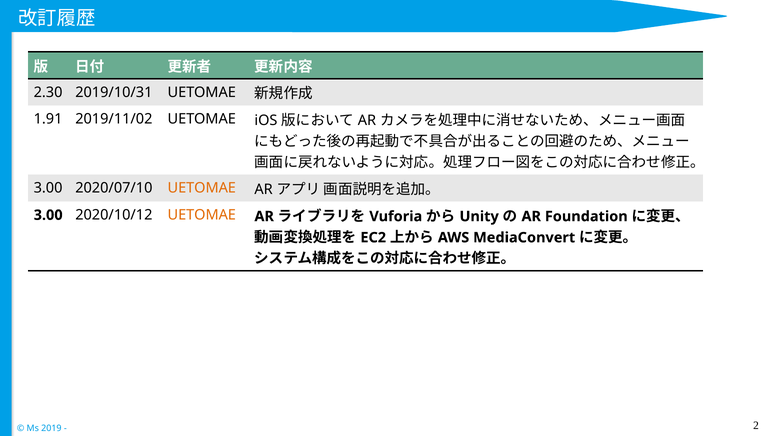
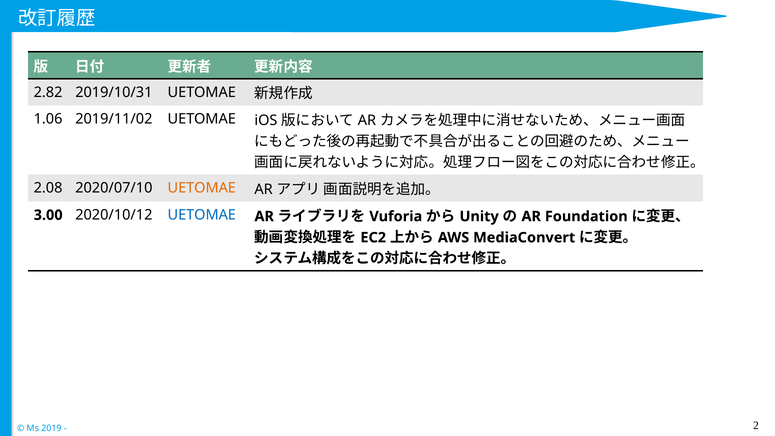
2.30: 2.30 -> 2.82 (48, 92)
1.91: 1.91 -> 1.06 (48, 119)
3.00: 3.00 -> 2.08 (48, 188)
UETOMAE colour: orange -> blue (202, 215)
